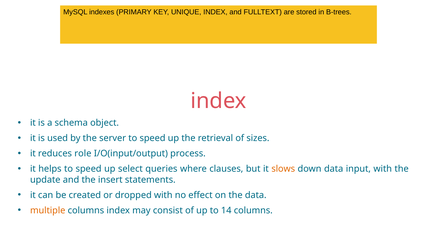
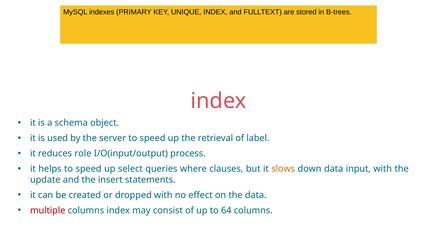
sizes: sizes -> label (258, 138)
multiple colour: orange -> red (48, 210)
14: 14 -> 64 (226, 210)
